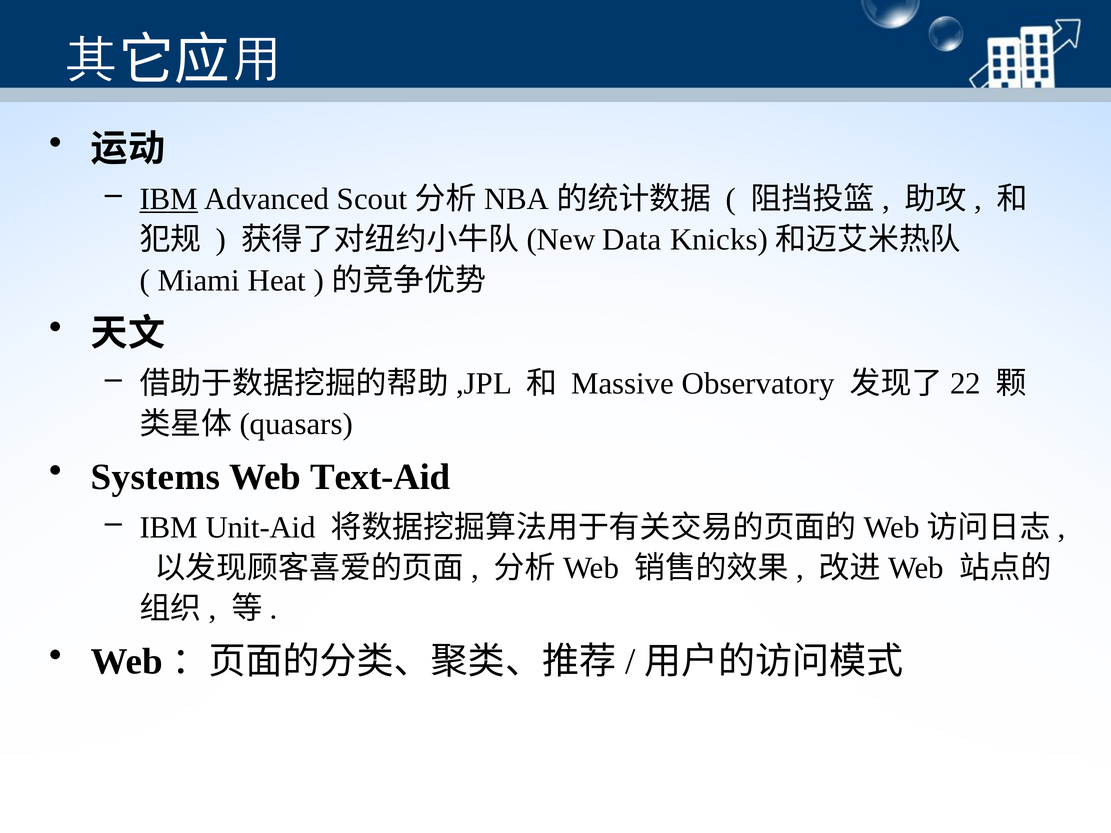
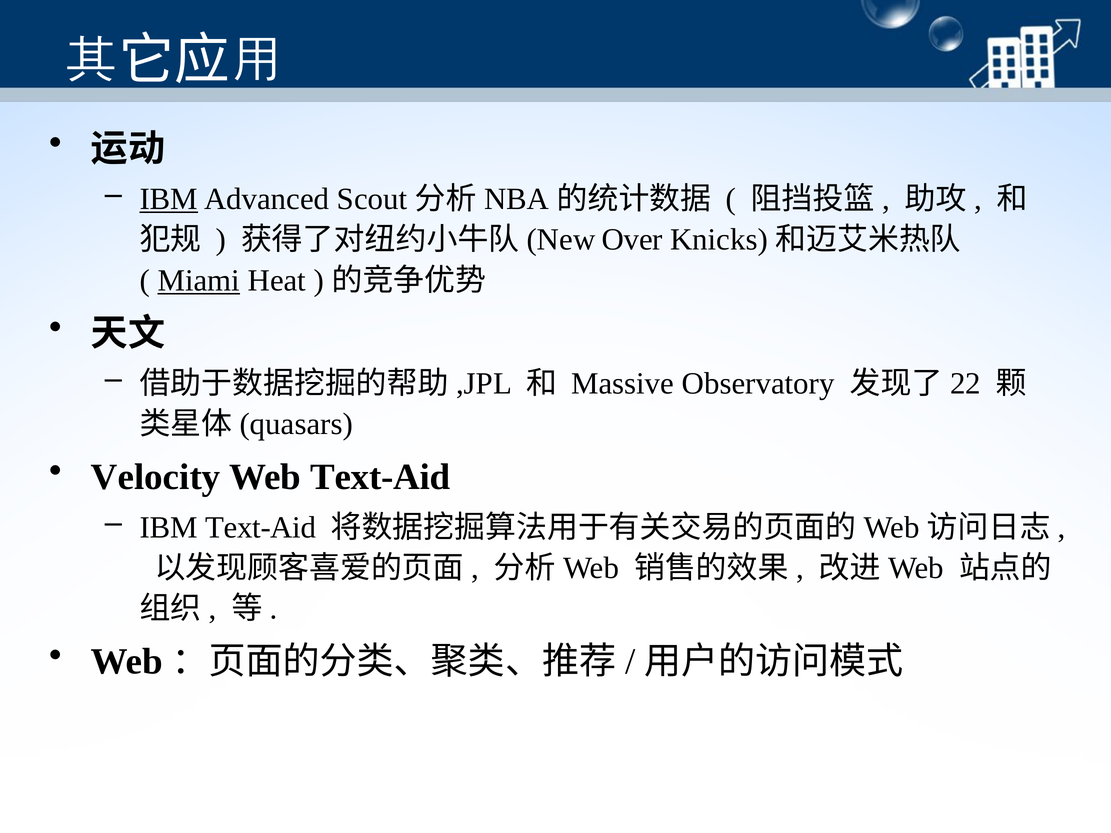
Data: Data -> Over (632, 240)
Miami underline: none -> present (199, 281)
Systems: Systems -> Velocity (156, 477)
IBM Unit-Aid: Unit-Aid -> Text-Aid (261, 528)
